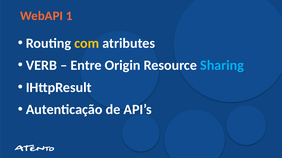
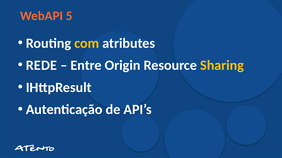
1: 1 -> 5 (69, 16)
VERB: VERB -> REDE (41, 66)
Sharing colour: light blue -> yellow (222, 66)
